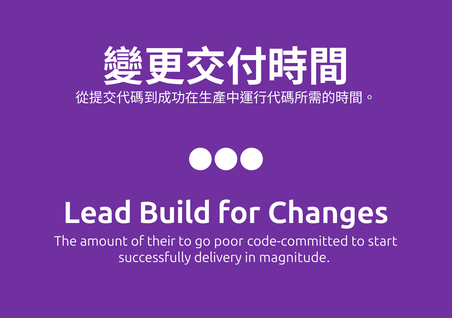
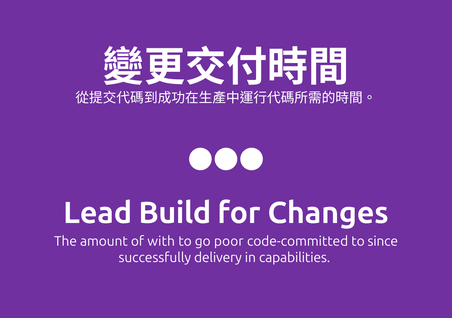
their: their -> with (161, 242)
start: start -> since (383, 242)
magnitude: magnitude -> capabilities (295, 258)
